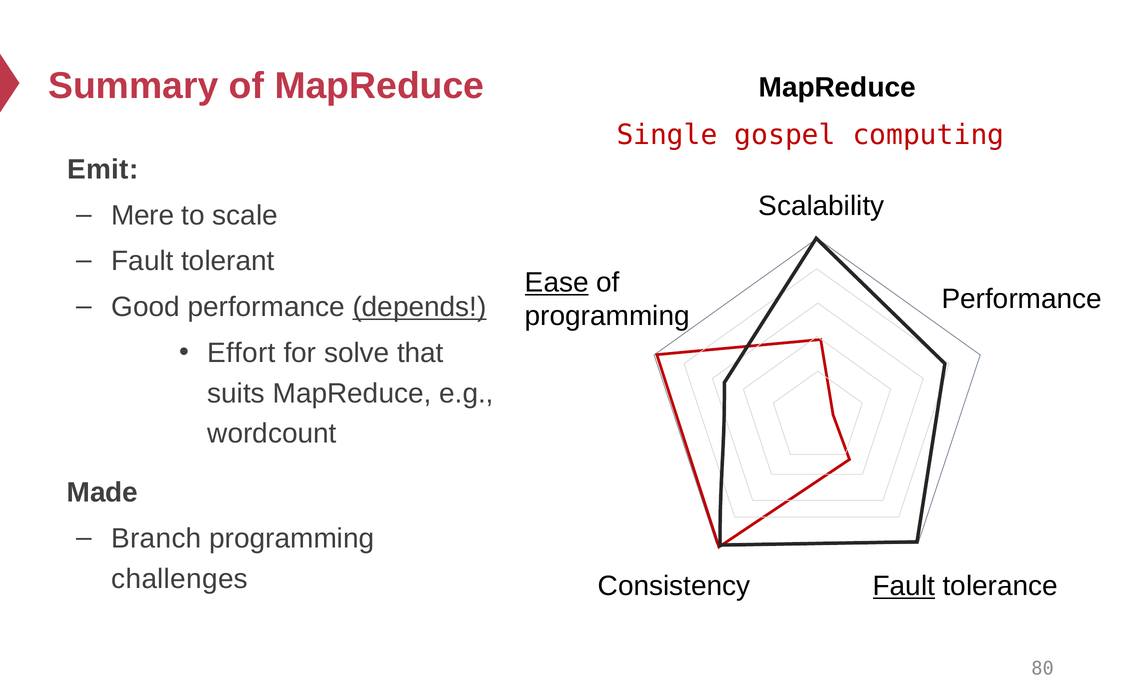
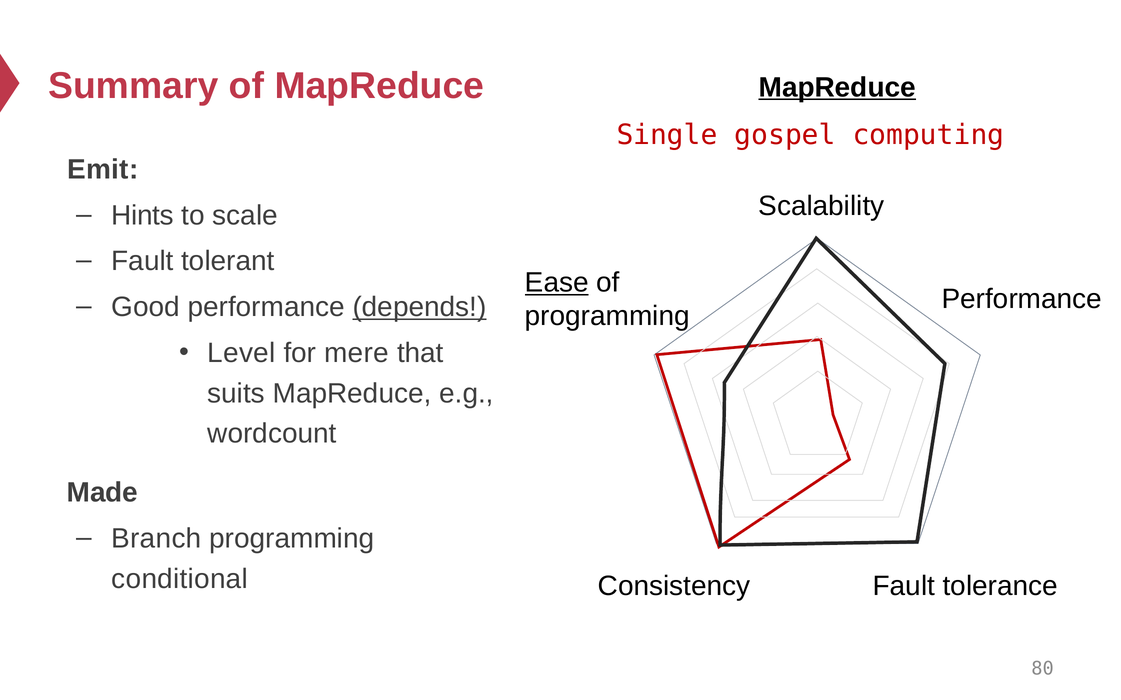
MapReduce underline: none -> present (837, 87)
Mere: Mere -> Hints (143, 215)
Effort: Effort -> Level (241, 353)
solve: solve -> mere (357, 353)
challenges: challenges -> conditional (180, 579)
Fault underline: present -> none (904, 587)
